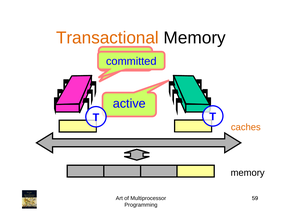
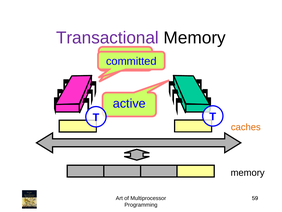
Transactional colour: orange -> purple (107, 38)
